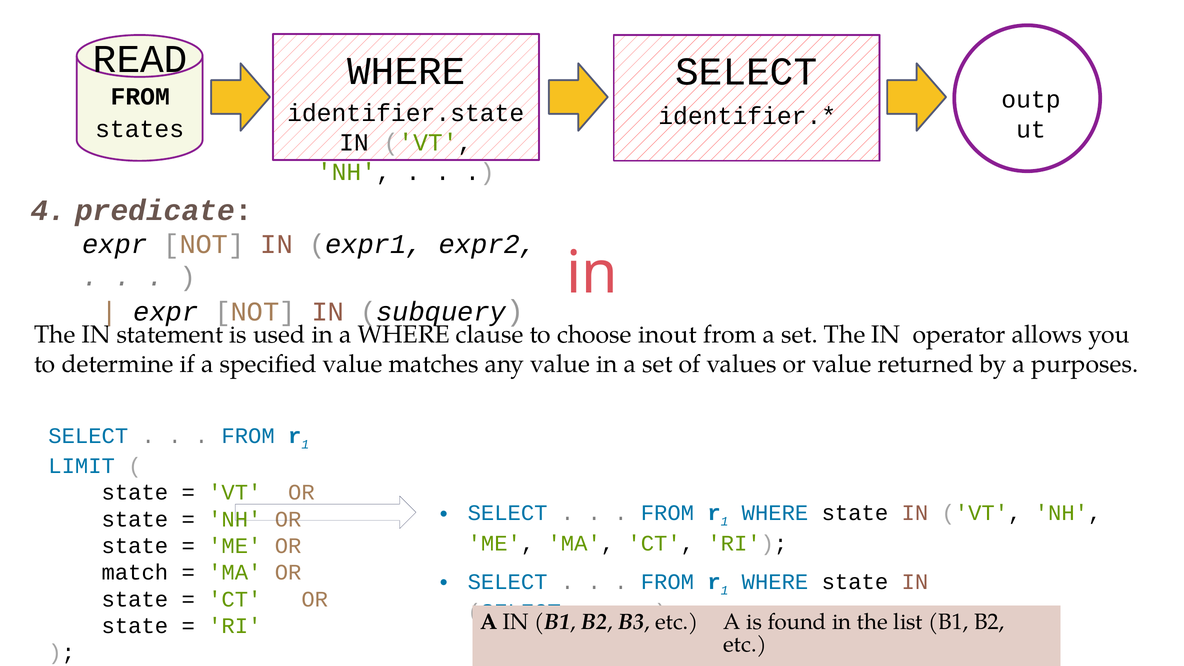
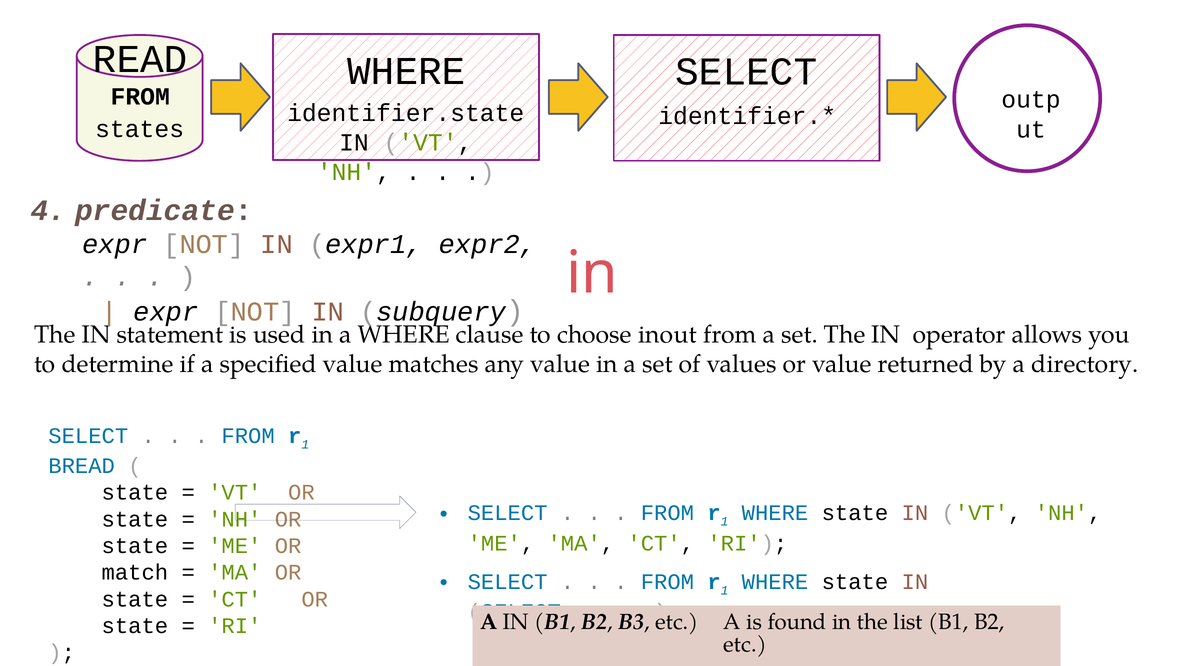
purposes: purposes -> directory (1085, 364)
LIMIT: LIMIT -> BREAD (82, 466)
